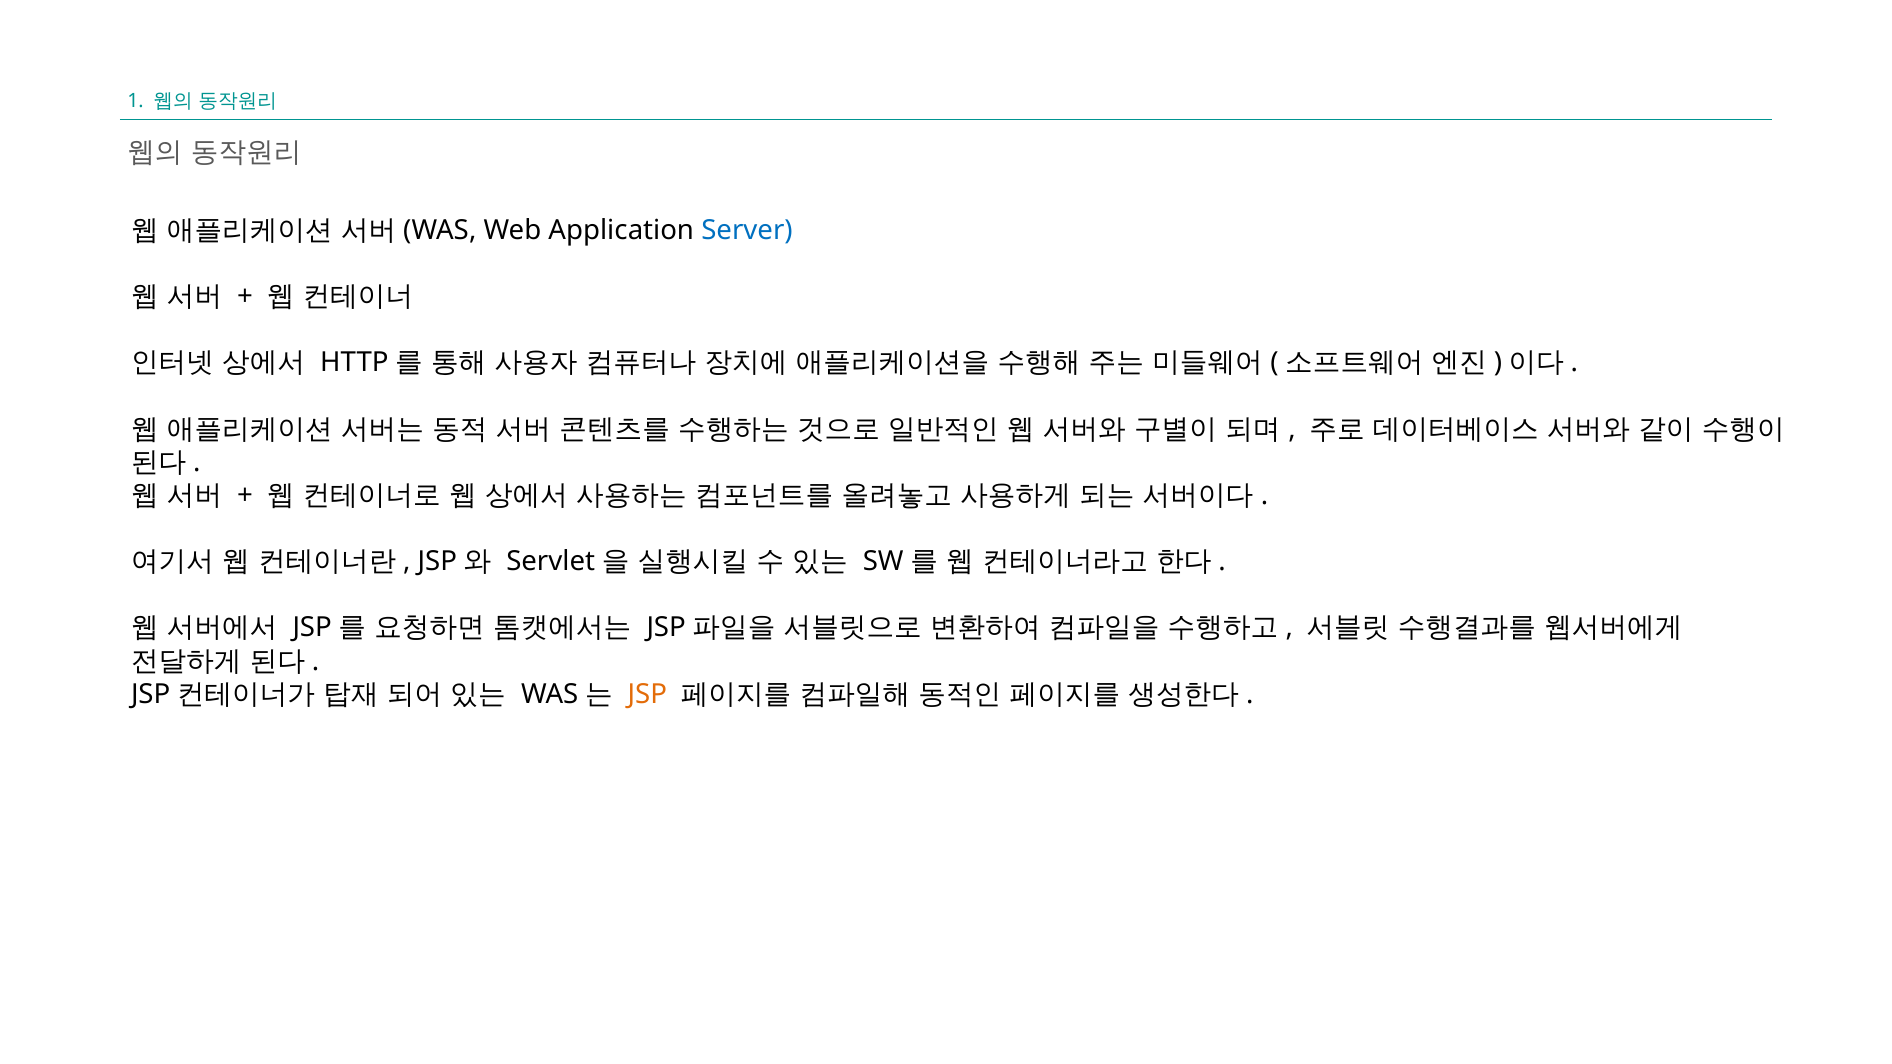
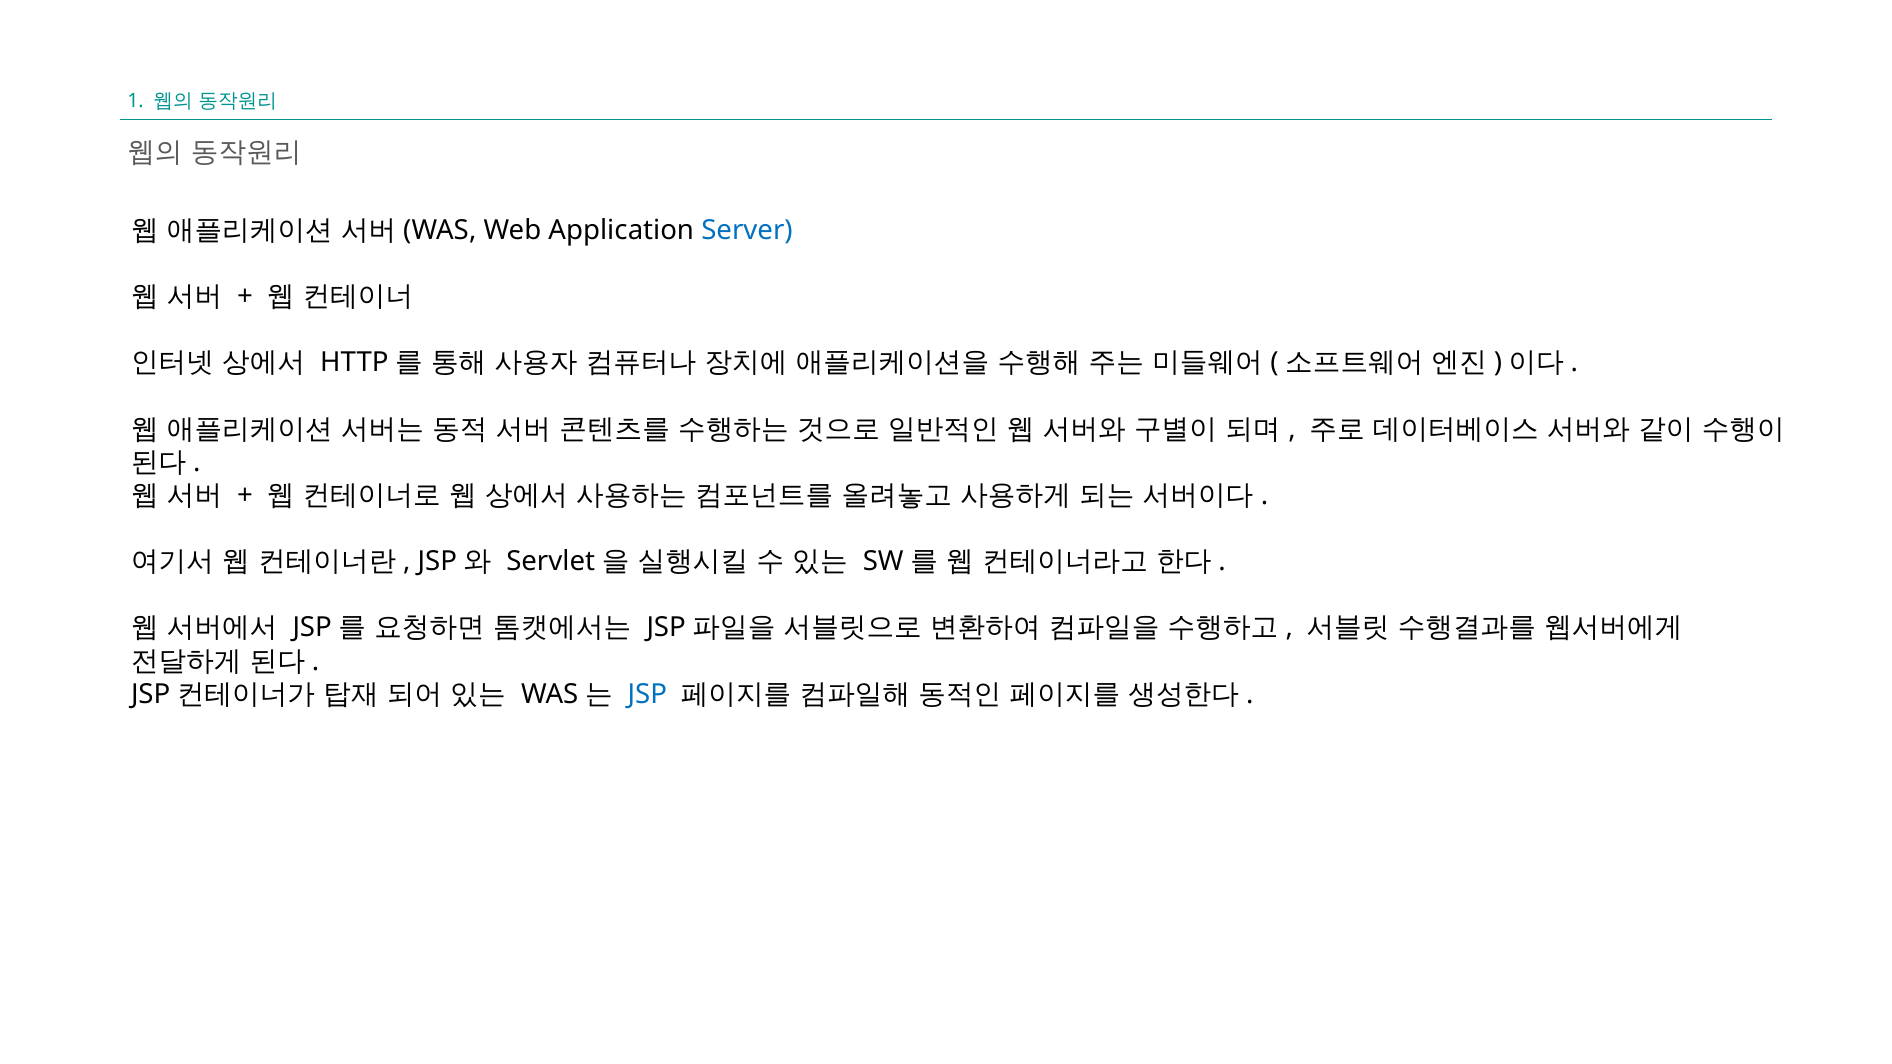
JSP colour: orange -> blue (647, 694)
